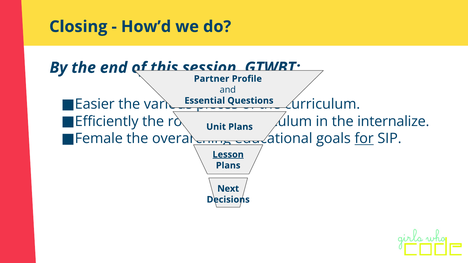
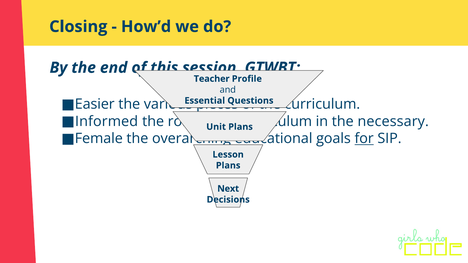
Partner: Partner -> Teacher (212, 79)
Efficiently: Efficiently -> Informed (107, 121)
internalize: internalize -> necessary (393, 121)
Lesson underline: present -> none (228, 155)
